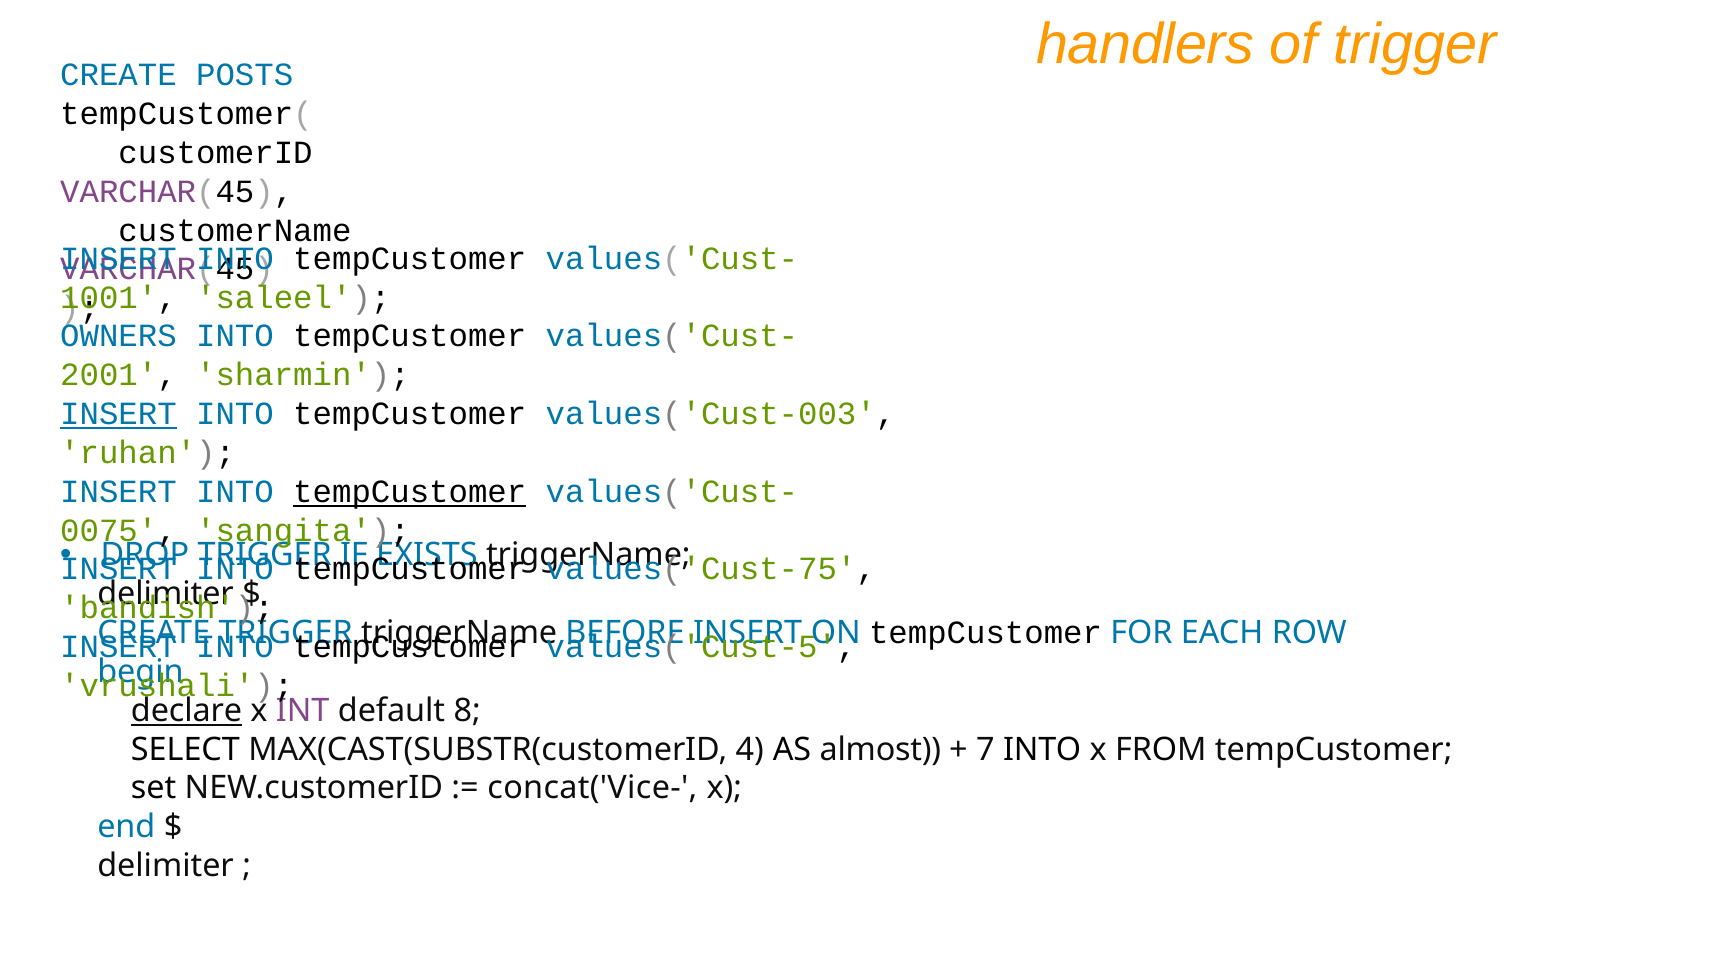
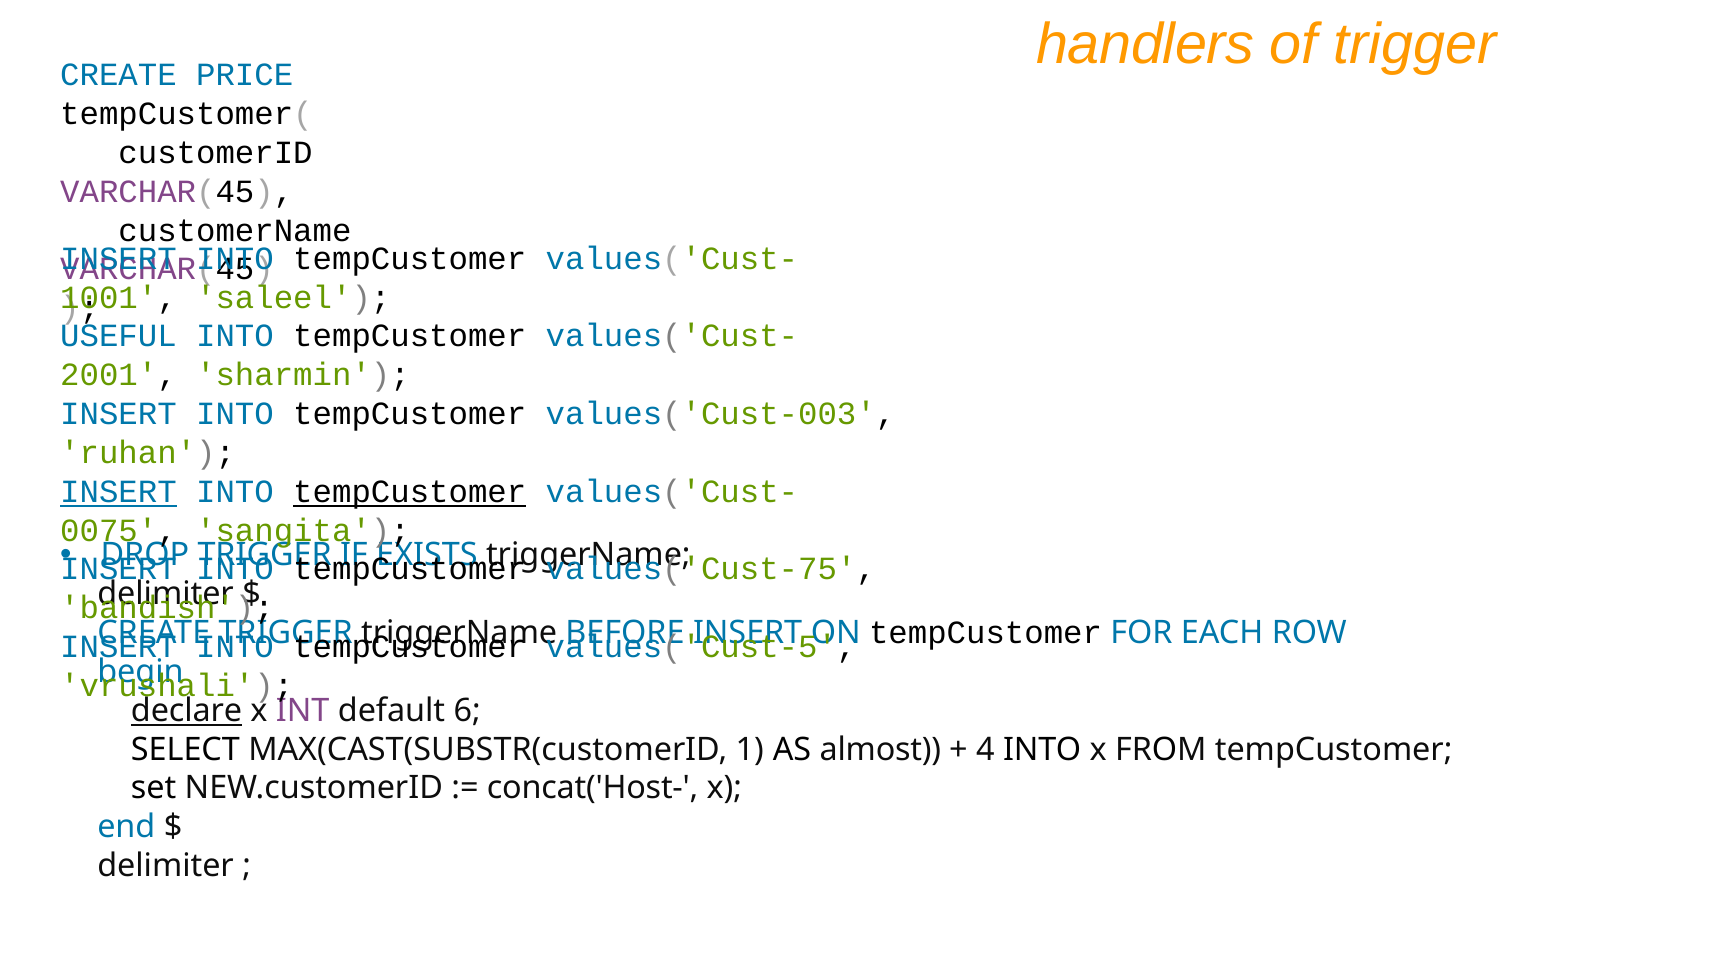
POSTS: POSTS -> PRICE (245, 75)
OWNERS: OWNERS -> USEFUL (118, 336)
INSERT underline: present -> none (118, 414)
INSERT underline: none -> present (118, 492)
8: 8 -> 6 (467, 711)
4: 4 -> 1 (750, 749)
7: 7 -> 4 (985, 749)
concat('Vice-: concat('Vice- -> concat('Host- (593, 788)
